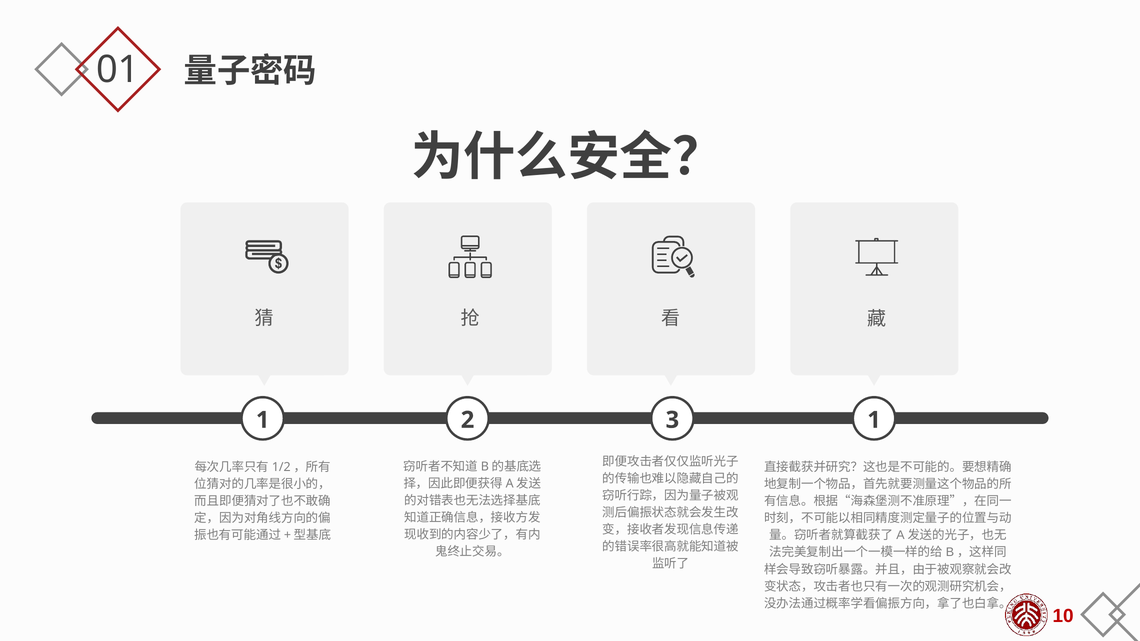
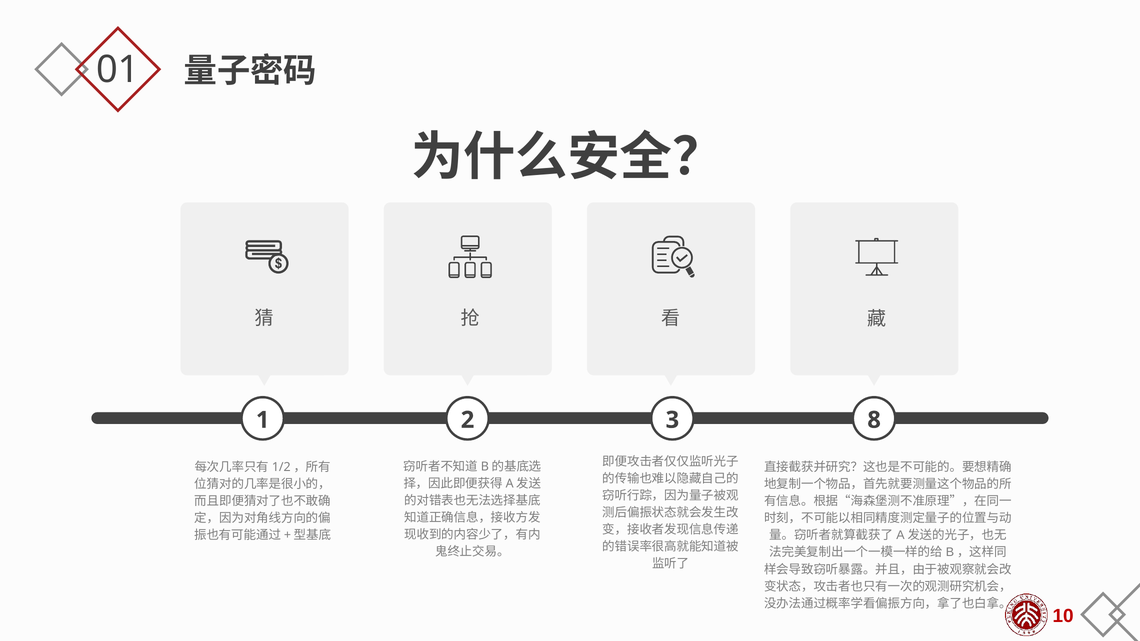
1 1: 1 -> 8 (874, 420)
